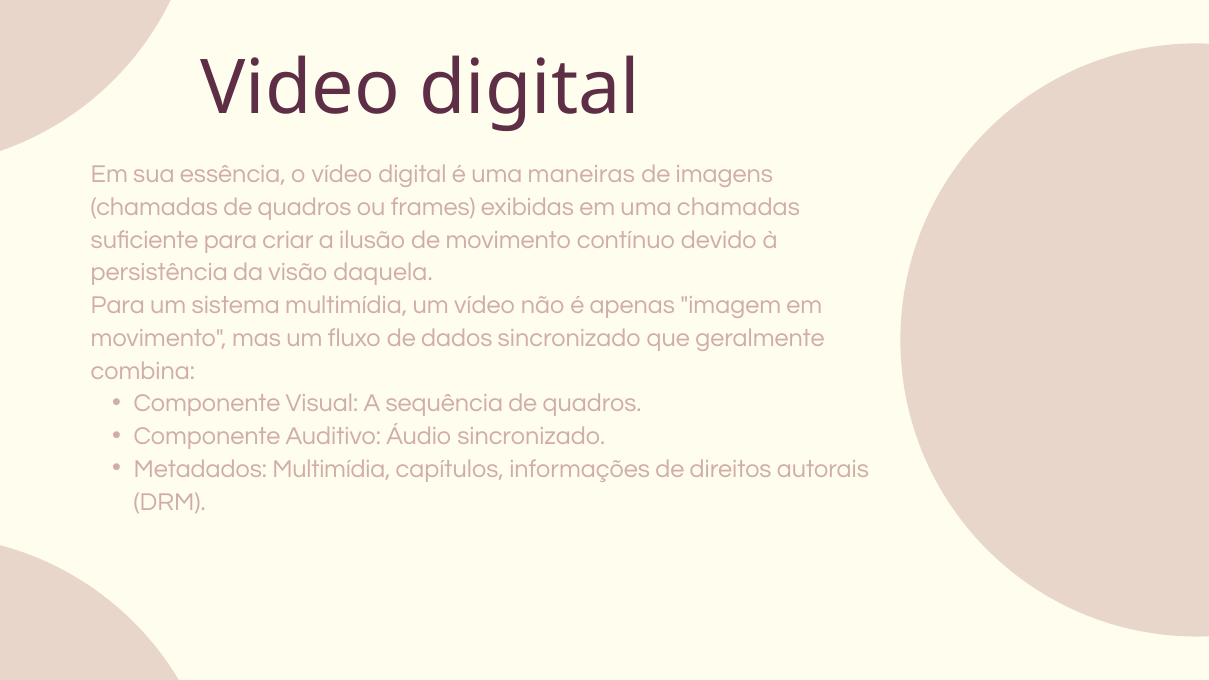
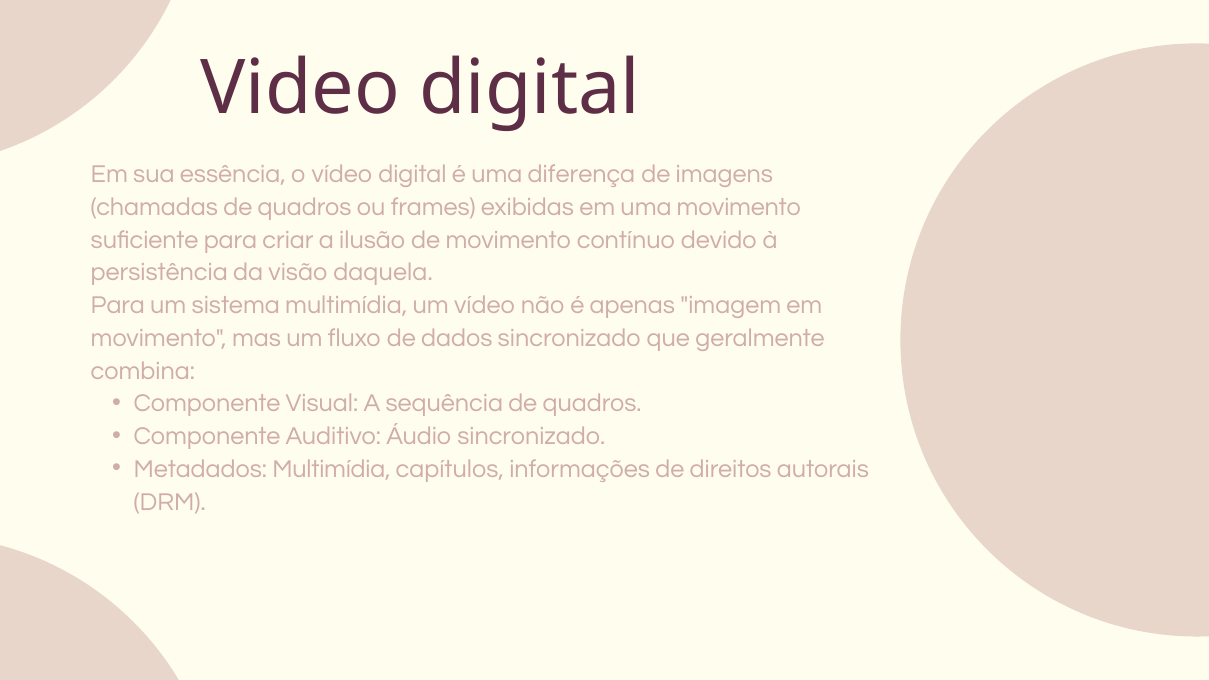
maneiras: maneiras -> diferença (581, 174)
uma chamadas: chamadas -> movimento (739, 207)
